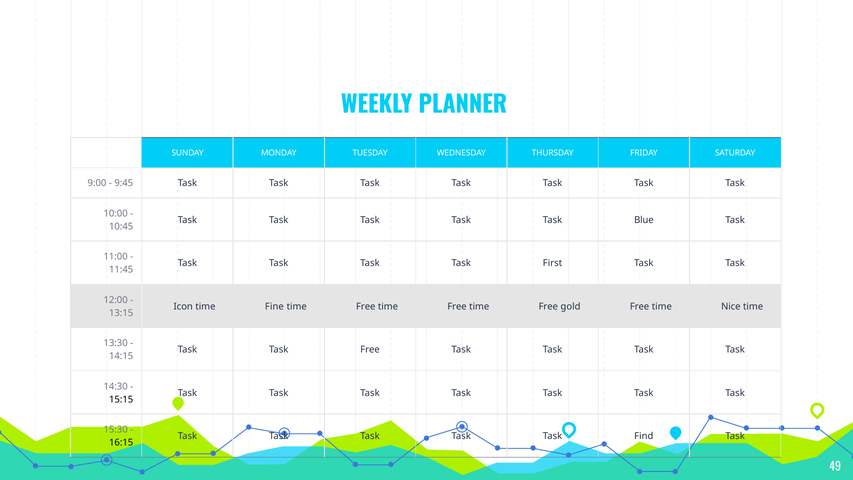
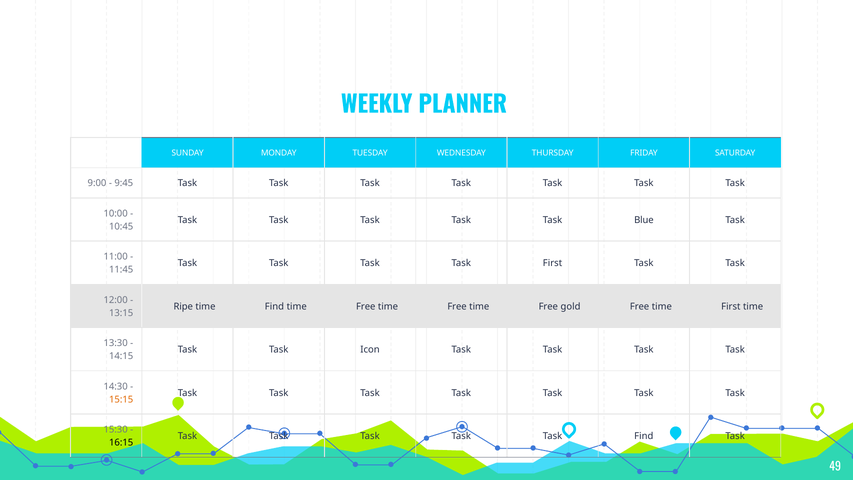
Icon: Icon -> Ripe (183, 306)
Fine: Fine -> Find (274, 306)
Nice: Nice -> First (731, 306)
Task Free: Free -> Icon (370, 350)
15:15 colour: black -> orange (121, 399)
